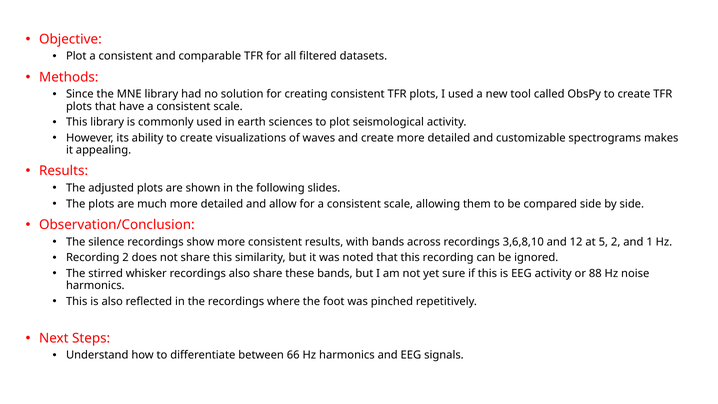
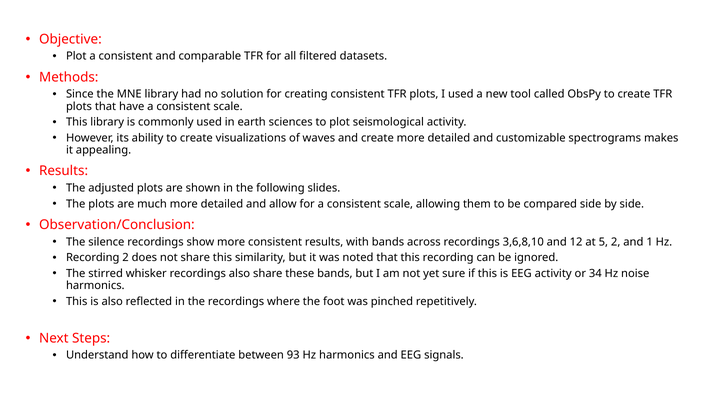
88: 88 -> 34 (595, 273)
66: 66 -> 93 (293, 355)
